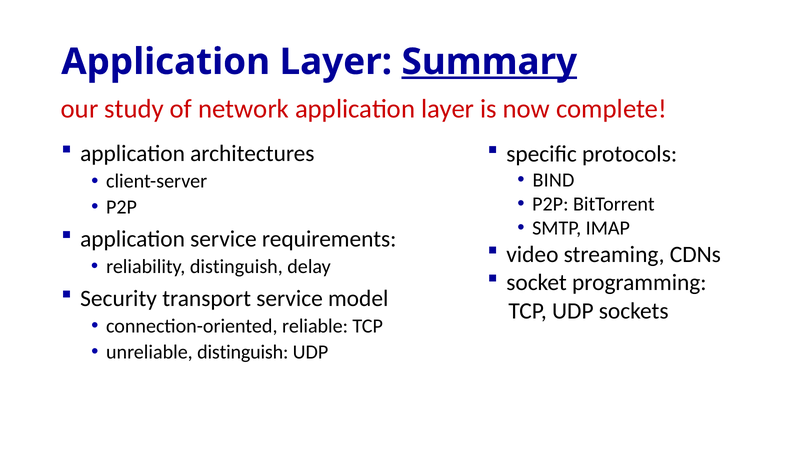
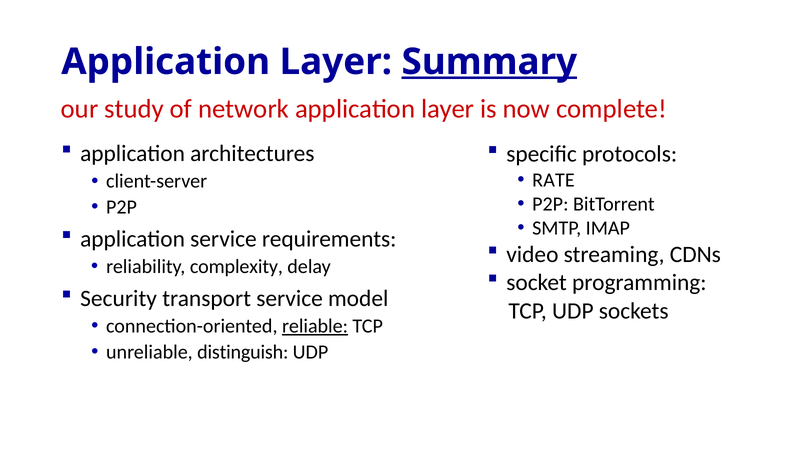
BIND: BIND -> RATE (553, 180)
reliability distinguish: distinguish -> complexity (236, 266)
reliable underline: none -> present (315, 326)
